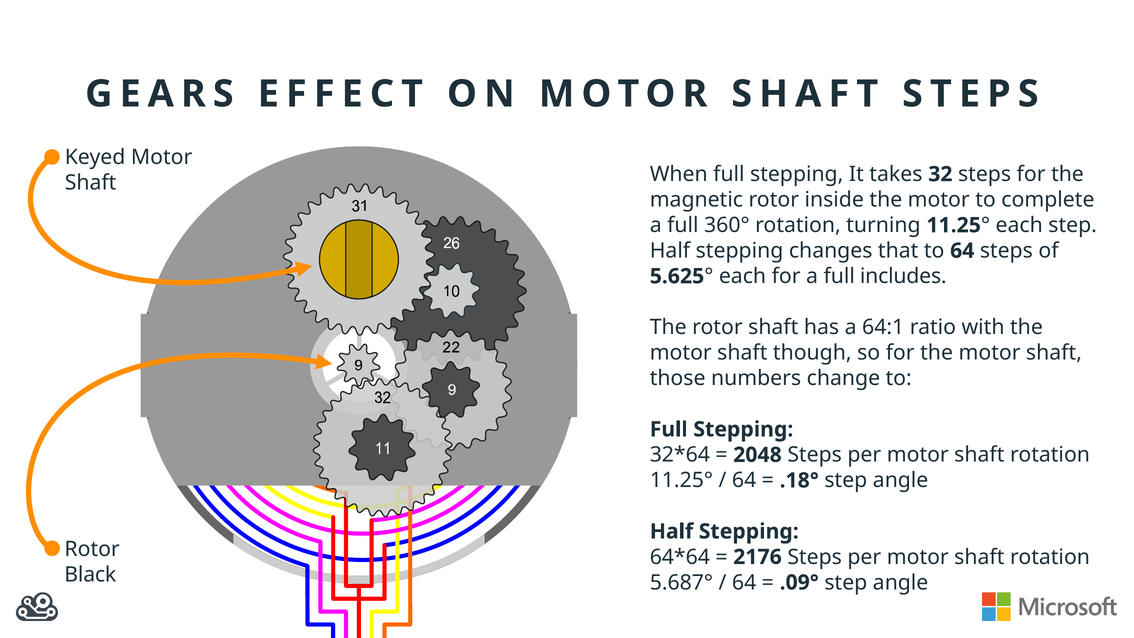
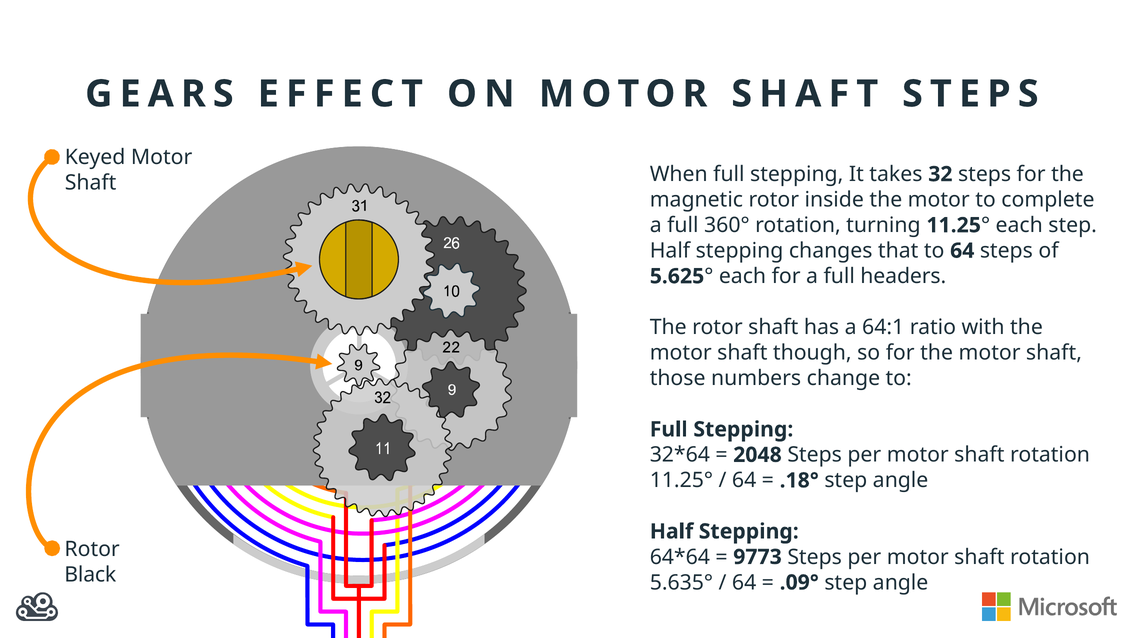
includes: includes -> headers (903, 276)
2176: 2176 -> 9773 (758, 557)
5.687°: 5.687° -> 5.635° (681, 582)
